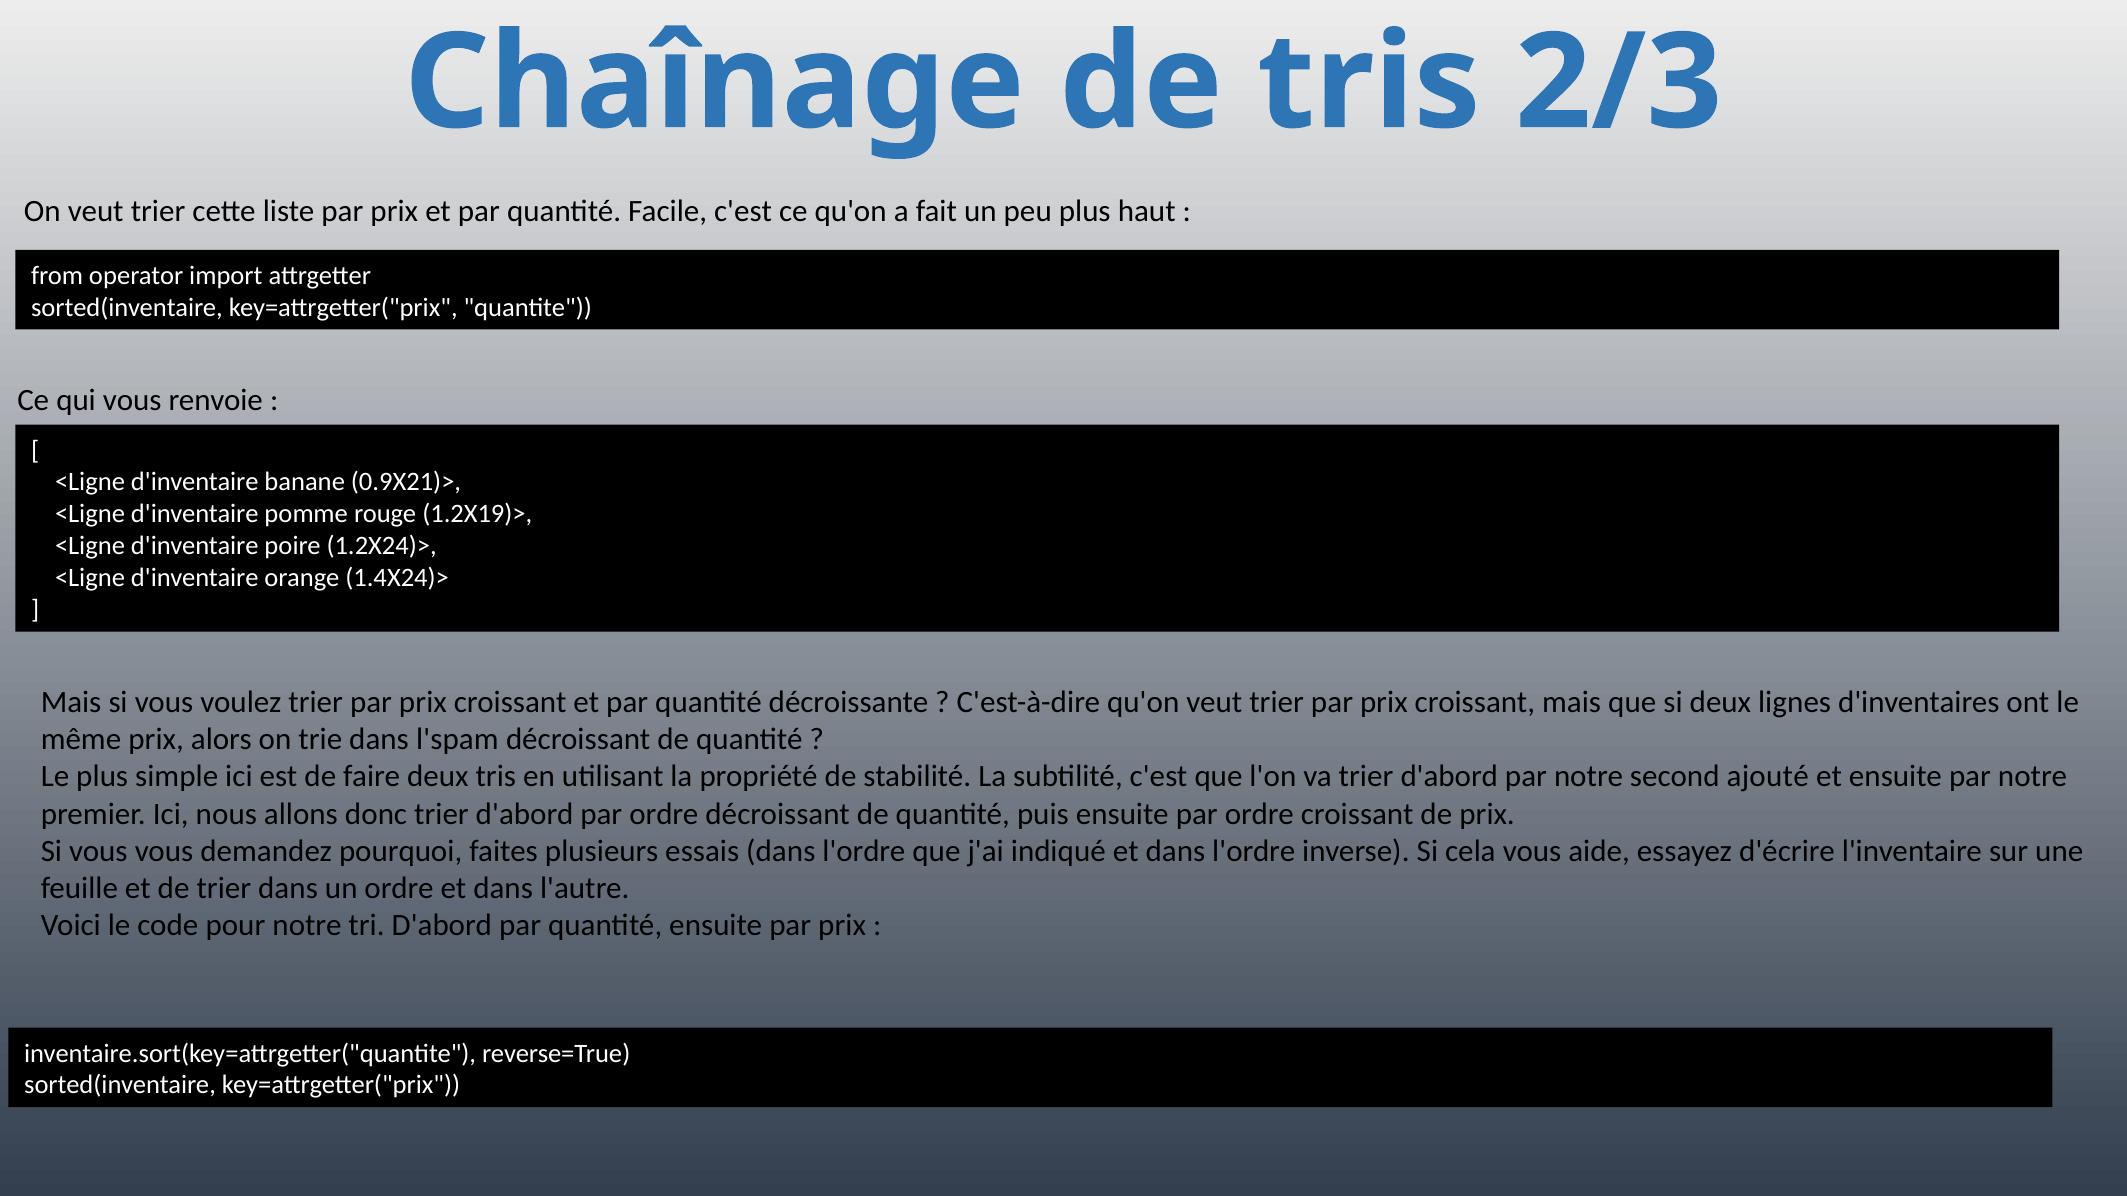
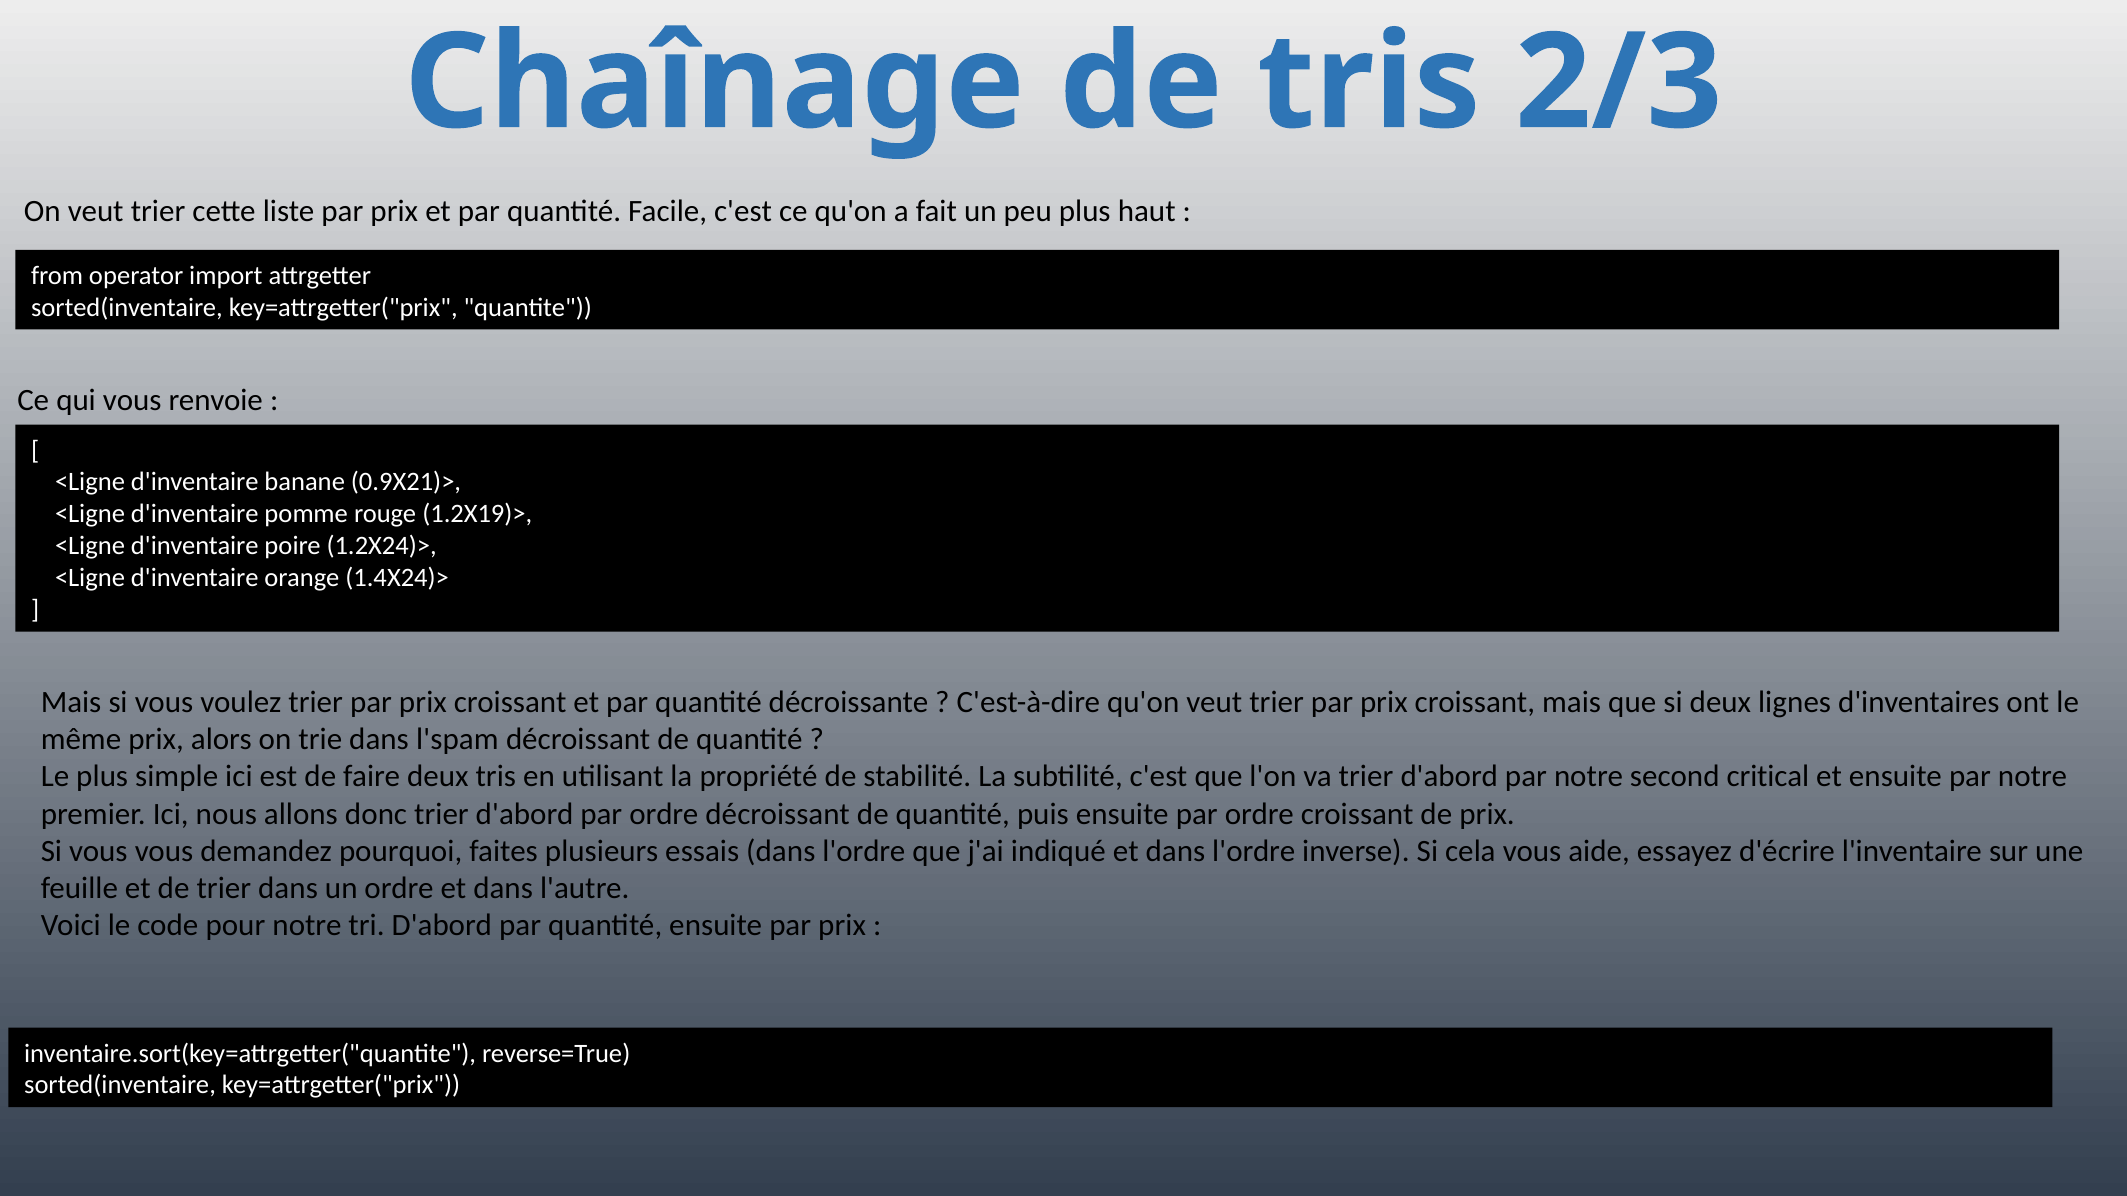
ajouté: ajouté -> critical (1768, 777)
